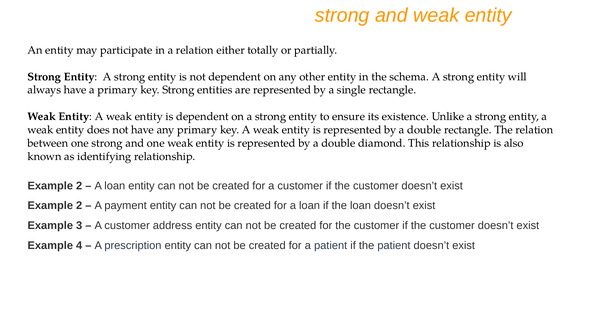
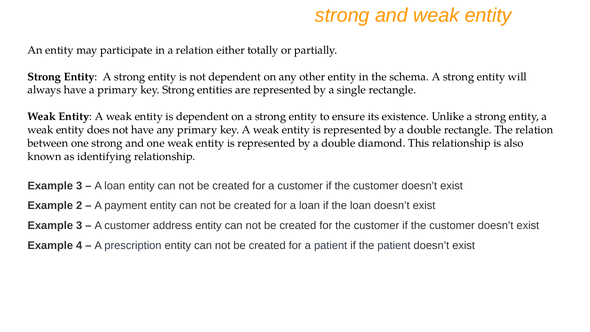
2: 2 -> 3 (79, 186)
